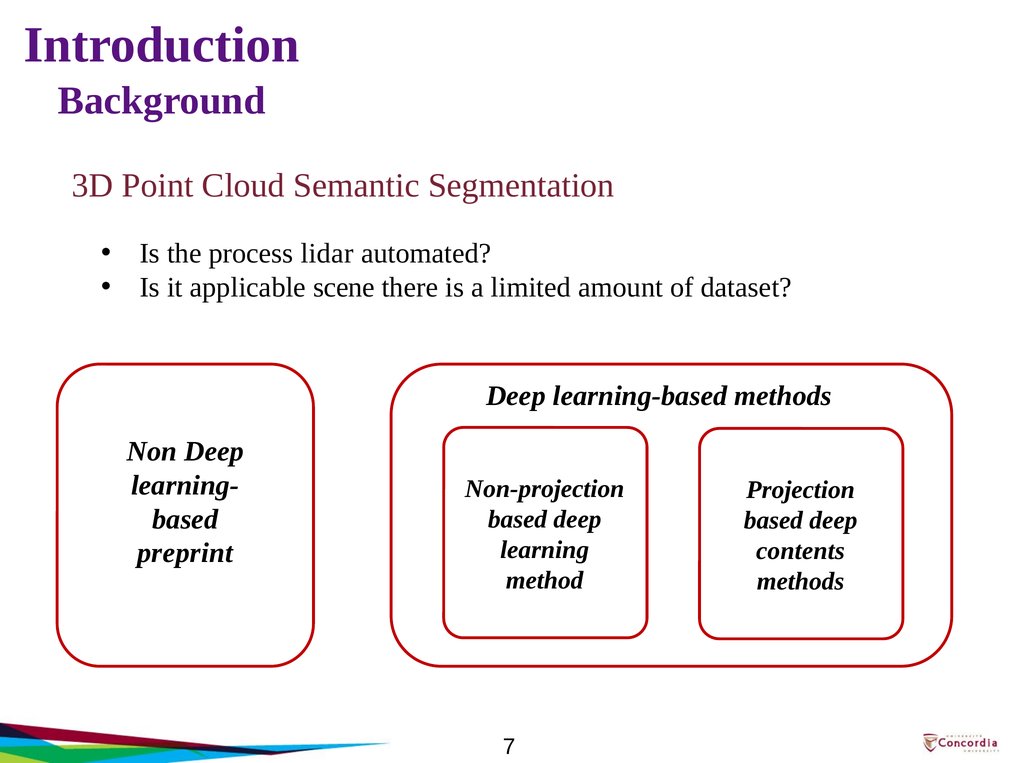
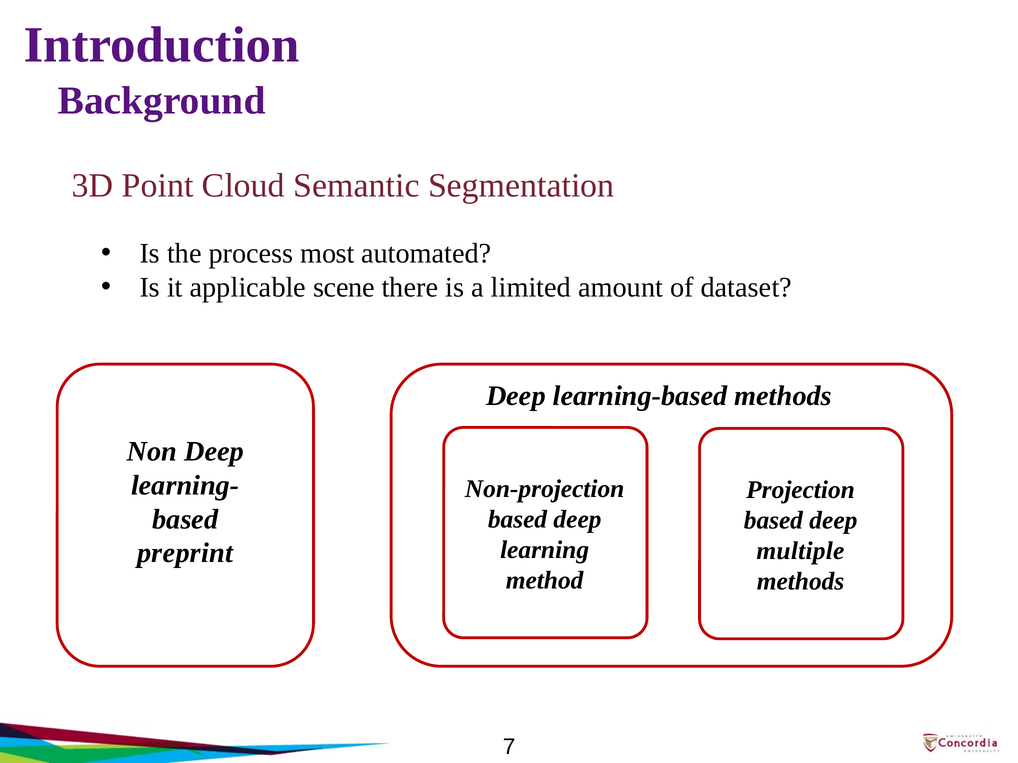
lidar: lidar -> most (327, 254)
contents: contents -> multiple (800, 551)
